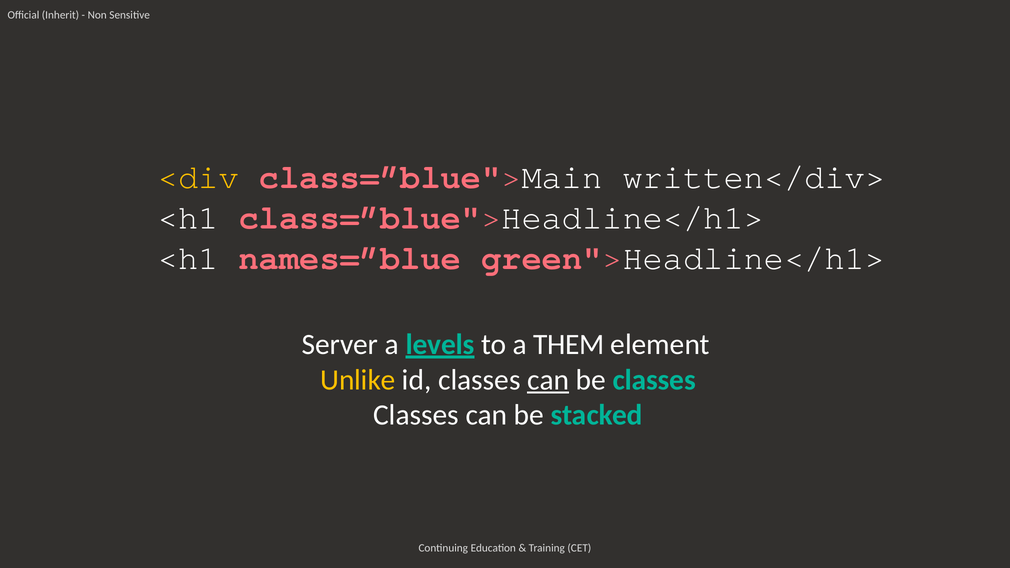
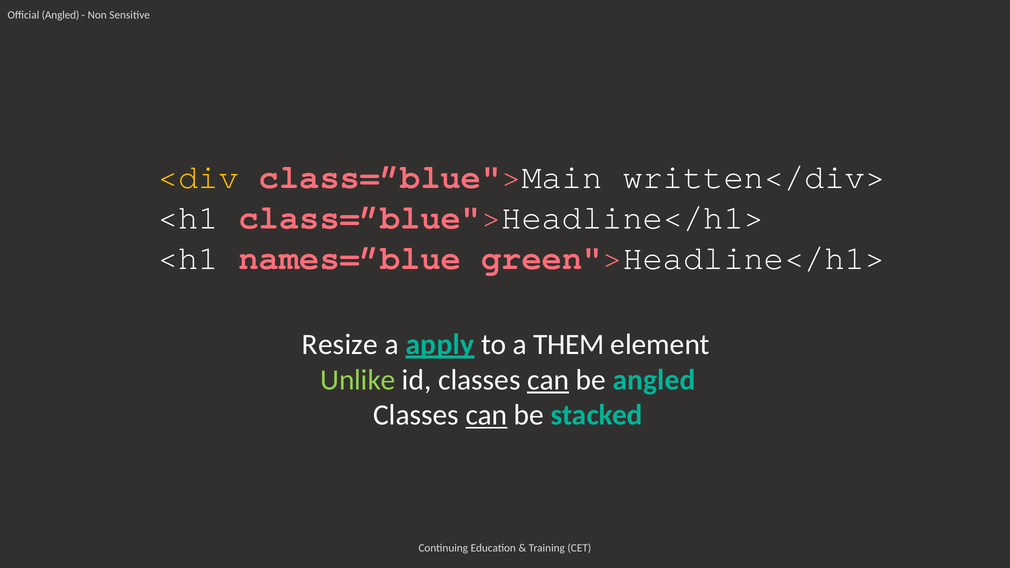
Official Inherit: Inherit -> Angled (61, 15)
Server: Server -> Resize (340, 345)
levels: levels -> apply (440, 345)
Unlike colour: yellow -> light green (358, 380)
be classes: classes -> angled (654, 380)
can underline: none -> present (486, 415)
